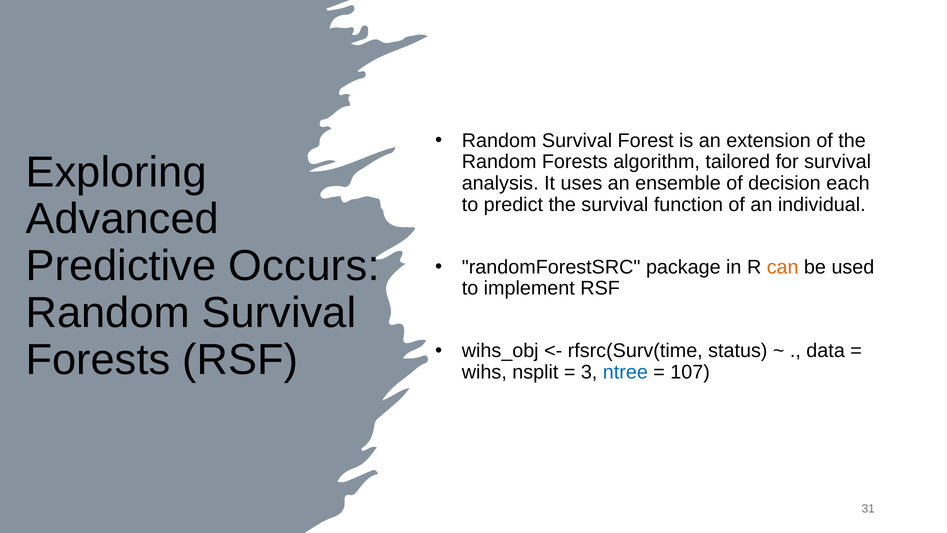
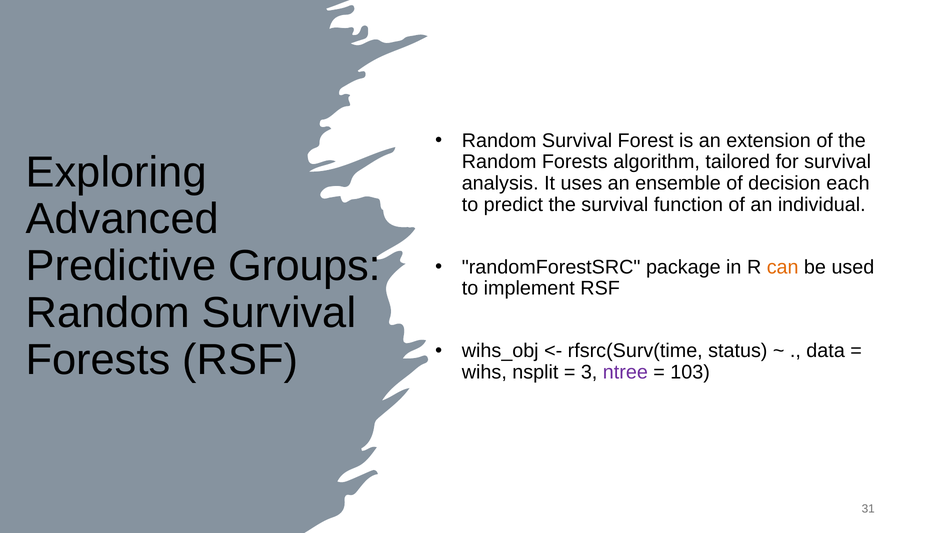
Occurs: Occurs -> Groups (304, 266)
ntree colour: blue -> purple (625, 372)
107: 107 -> 103 (690, 372)
